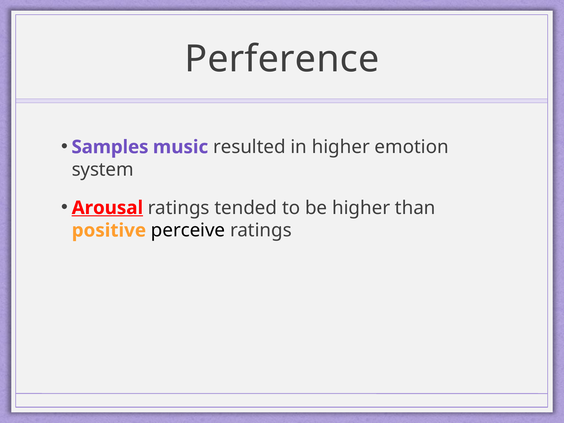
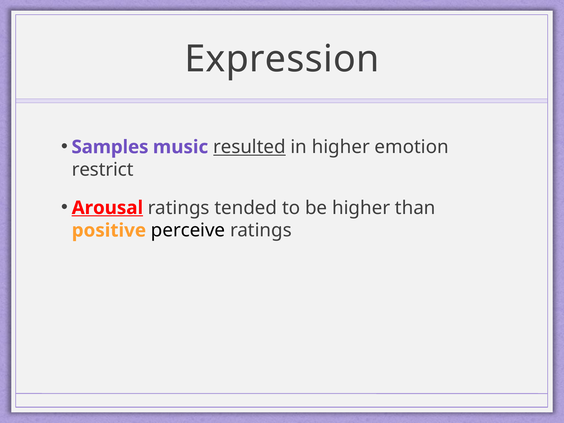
Perference: Perference -> Expression (282, 59)
resulted underline: none -> present (249, 147)
system: system -> restrict (103, 170)
